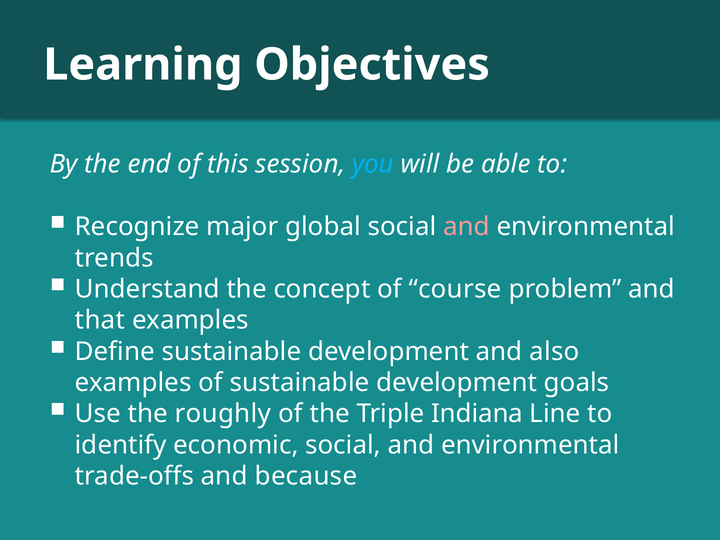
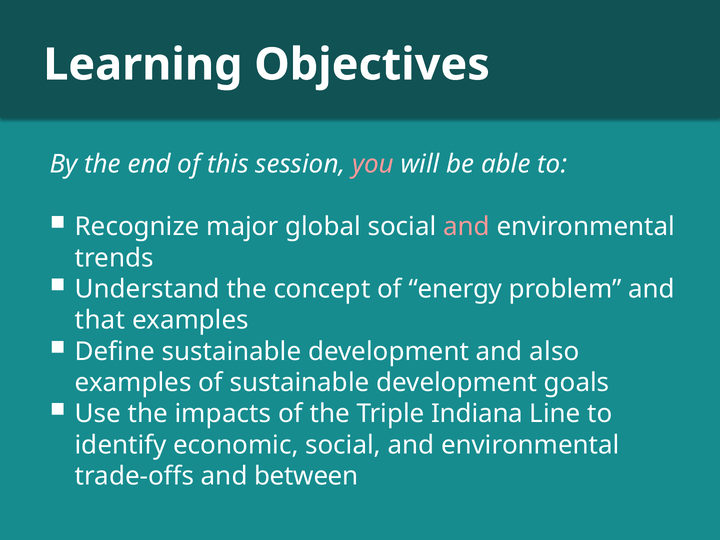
you colour: light blue -> pink (373, 164)
course: course -> energy (455, 289)
roughly: roughly -> impacts (223, 414)
because: because -> between (306, 476)
